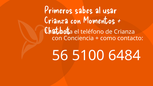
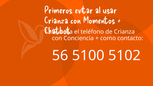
sabes: sabes -> evitar (84, 10)
6484: 6484 -> 5102 (124, 56)
